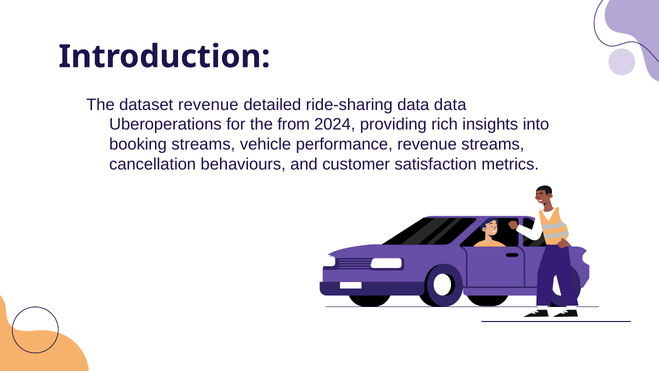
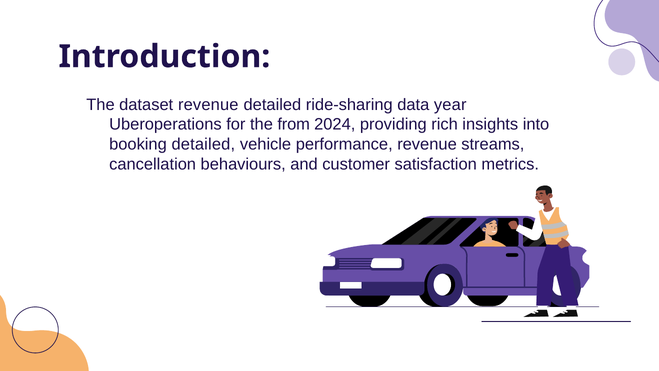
data data: data -> year (450, 105)
booking streams: streams -> detailed (203, 144)
